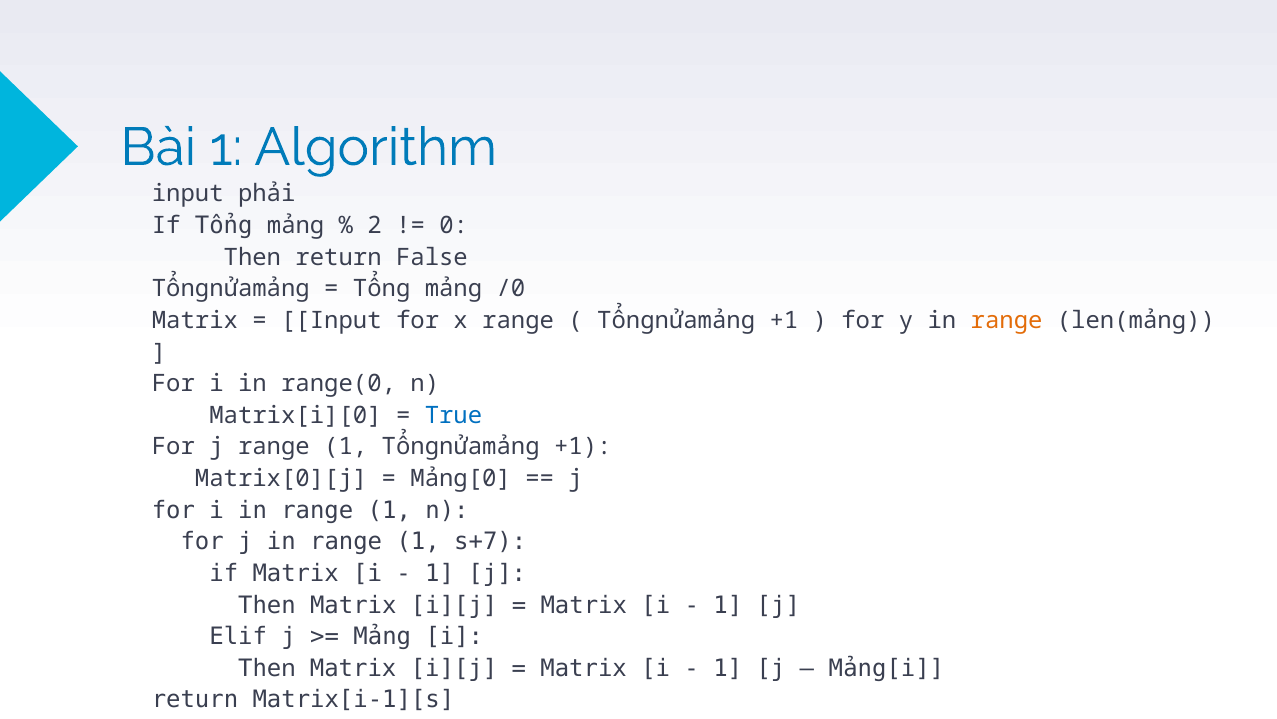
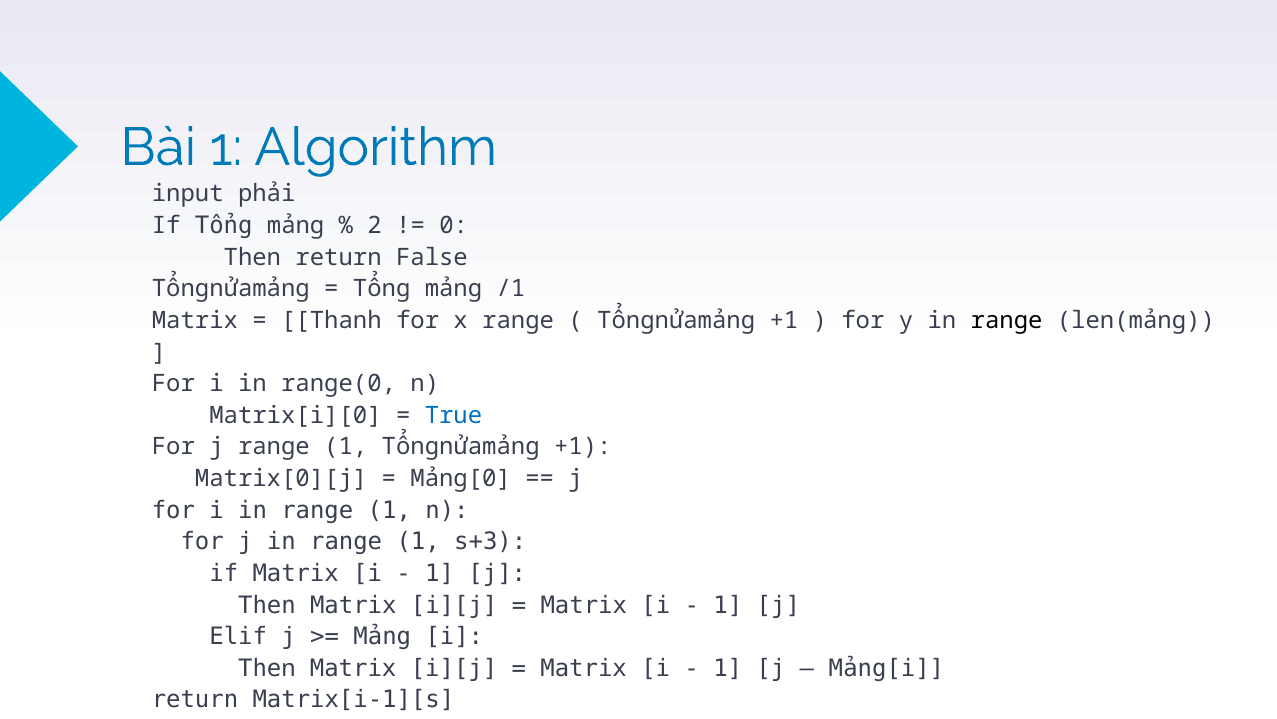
/0: /0 -> /1 (511, 289)
Input: Input -> Thanh (331, 320)
range colour: orange -> black (1007, 320)
s+7: s+7 -> s+3 (490, 541)
